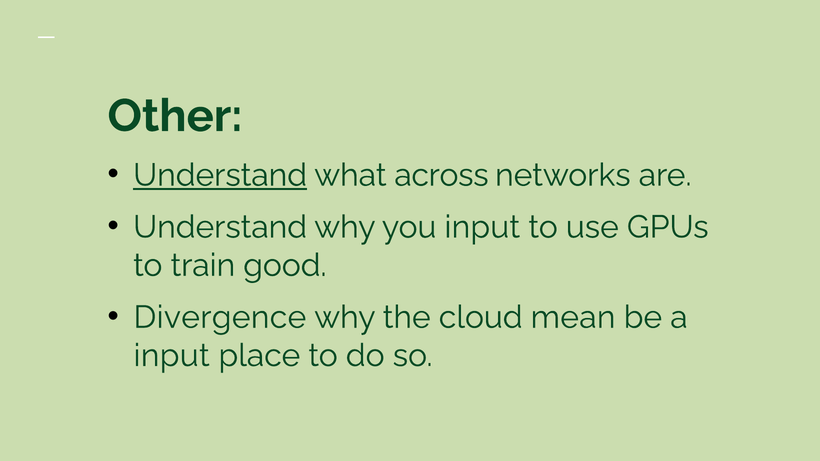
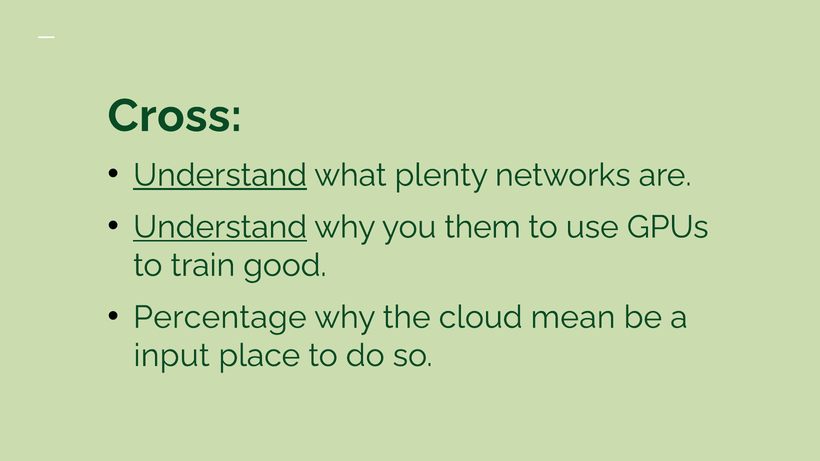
Other: Other -> Cross (175, 116)
across: across -> plenty (441, 175)
Understand underline: none -> present (220, 227)
you input: input -> them (483, 227)
Divergence: Divergence -> Percentage (220, 317)
